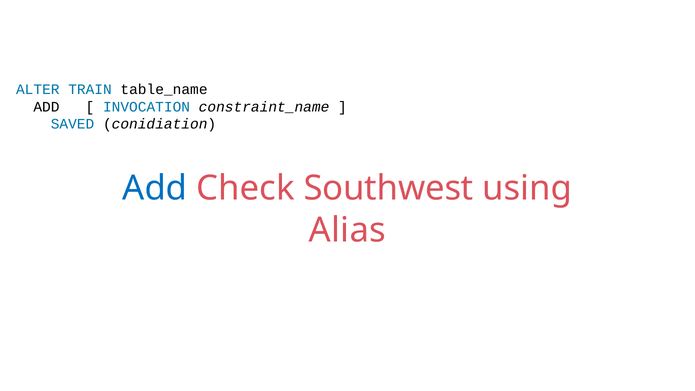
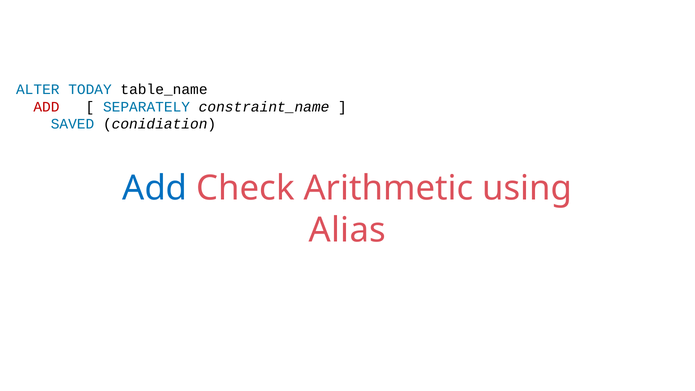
TRAIN: TRAIN -> TODAY (90, 89)
ADD colour: black -> red (46, 107)
INVOCATION: INVOCATION -> SEPARATELY (147, 107)
Southwest: Southwest -> Arithmetic (388, 188)
